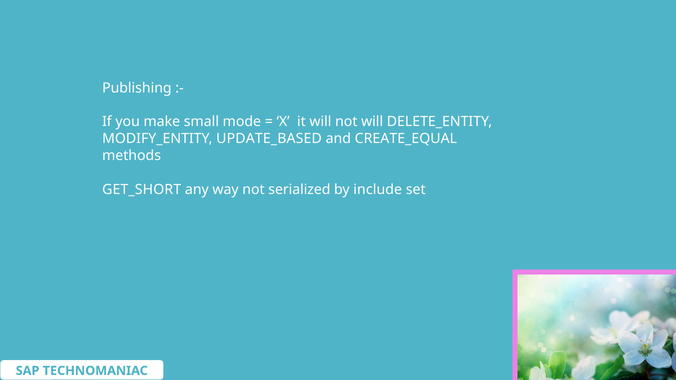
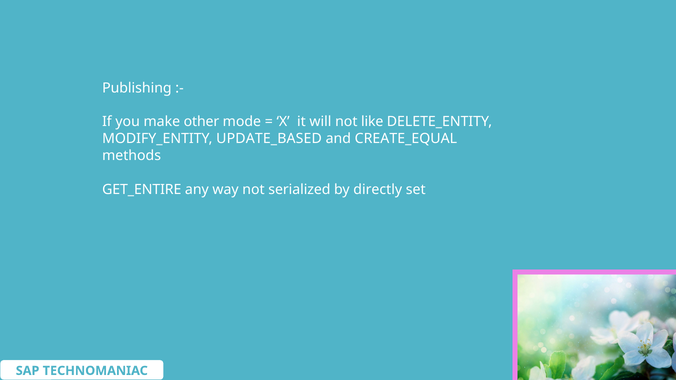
small: small -> other (201, 122)
not will: will -> like (372, 122)
GET_SHORT: GET_SHORT -> GET_ENTIRE (142, 190)
include: include -> directly (378, 190)
